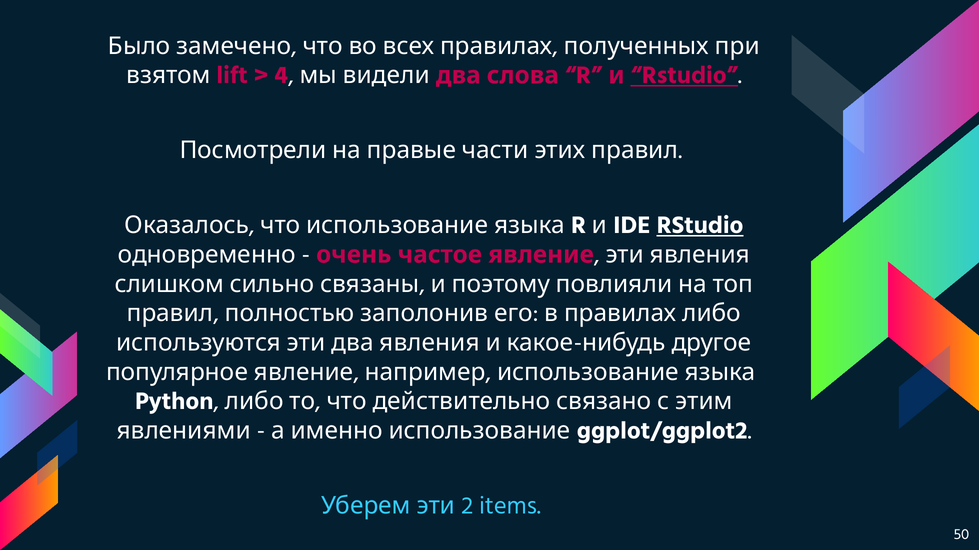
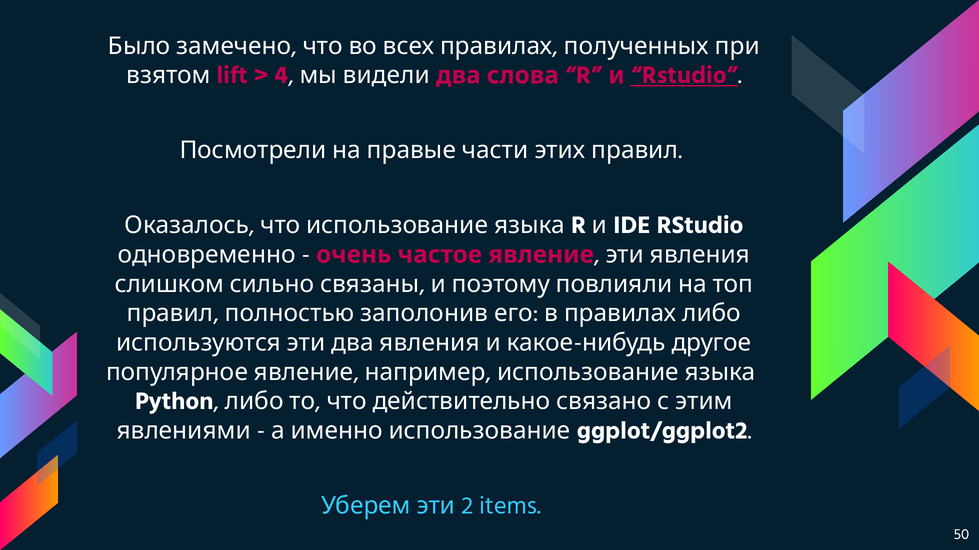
RStudio underline: present -> none (700, 226)
